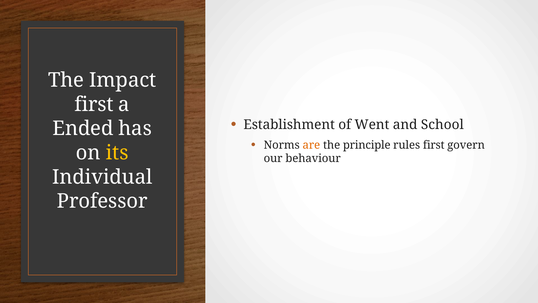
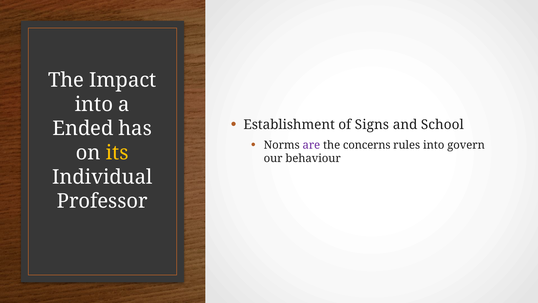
first: first -> into (94, 104)
Went: Went -> Signs (372, 125)
are colour: orange -> purple (311, 145)
principle: principle -> concerns (367, 145)
rules first: first -> into (434, 145)
